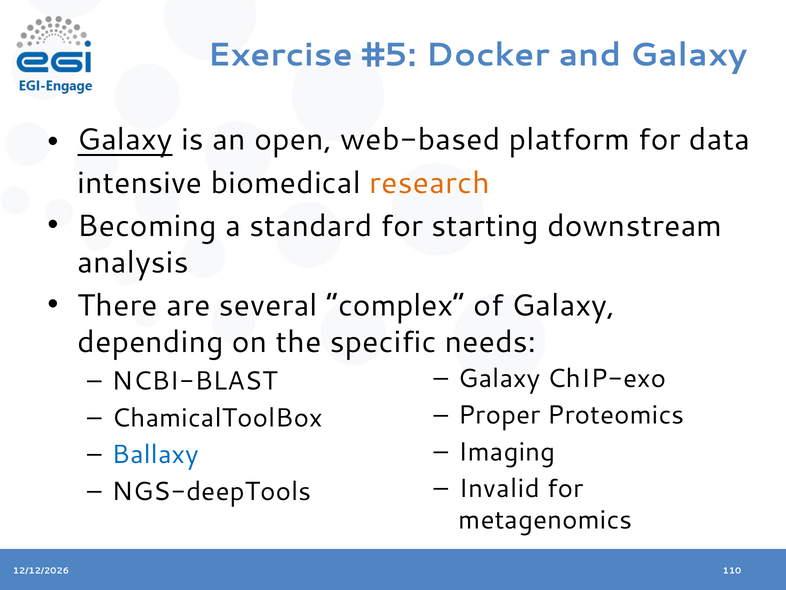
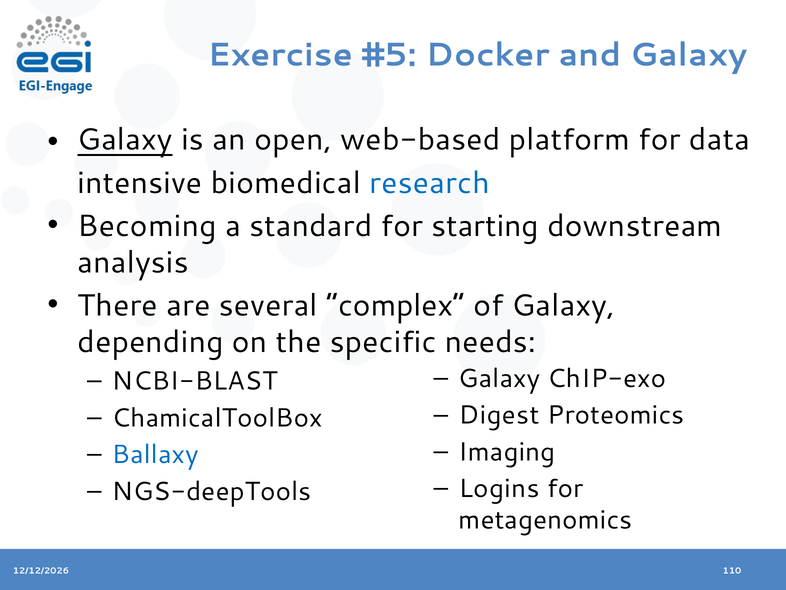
research colour: orange -> blue (430, 183)
Proper: Proper -> Digest (499, 415)
Invalid: Invalid -> Logins (499, 488)
